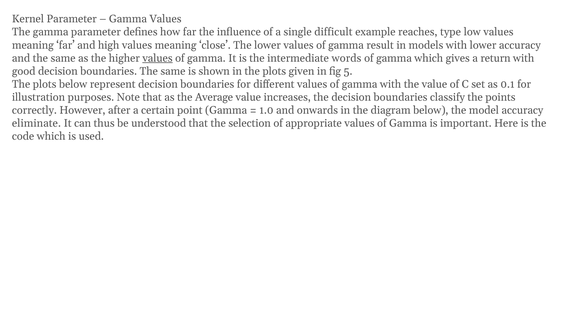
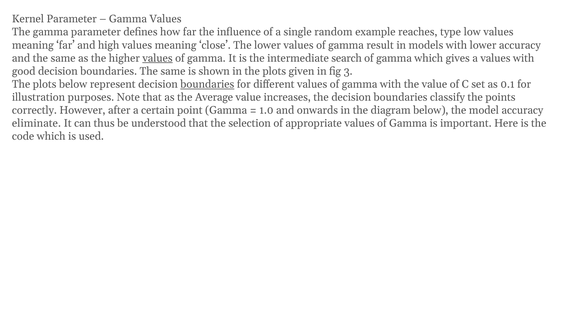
difficult: difficult -> random (333, 32)
words: words -> search (347, 58)
a return: return -> values (495, 58)
5: 5 -> 3 (348, 71)
boundaries underline: none -> present (207, 84)
